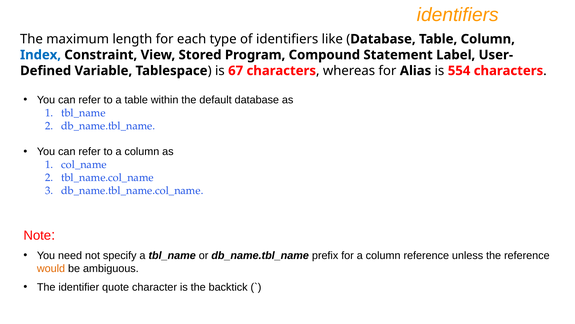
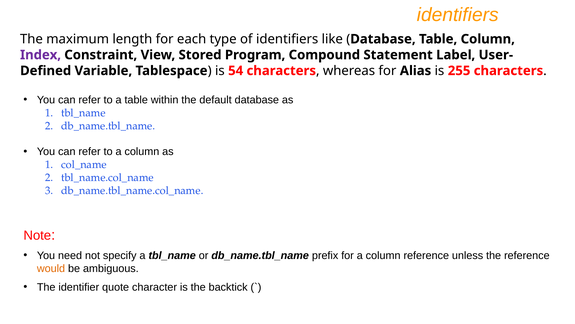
Index colour: blue -> purple (41, 55)
67: 67 -> 54 (236, 71)
554: 554 -> 255 (459, 71)
